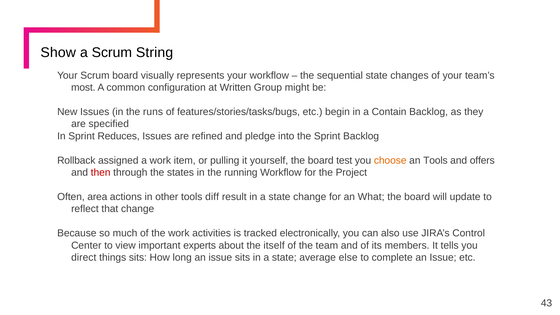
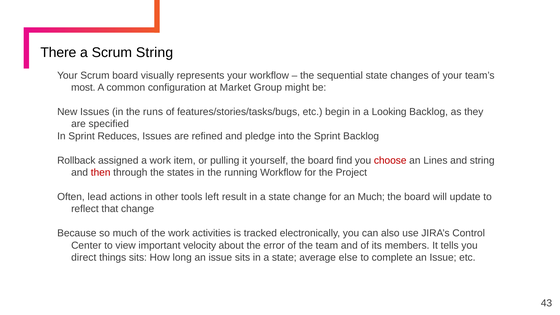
Show: Show -> There (58, 53)
Written: Written -> Market (235, 88)
Contain: Contain -> Looking (389, 112)
test: test -> find (344, 160)
choose colour: orange -> red (390, 160)
an Tools: Tools -> Lines (435, 160)
and offers: offers -> string (482, 160)
area: area -> lead (97, 197)
diff: diff -> left (212, 197)
an What: What -> Much (371, 197)
experts: experts -> velocity (200, 245)
itself: itself -> error (274, 245)
